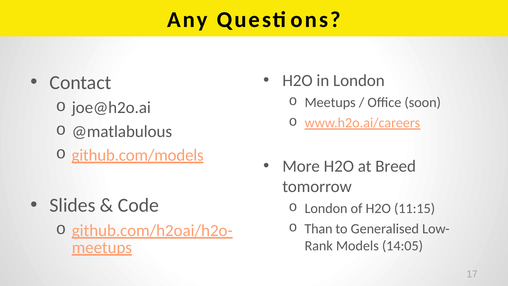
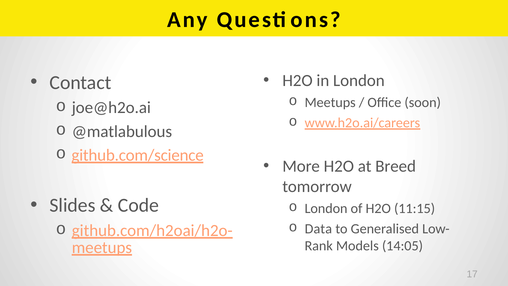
github.com/models: github.com/models -> github.com/science (138, 155)
Than: Than -> Data (318, 229)
